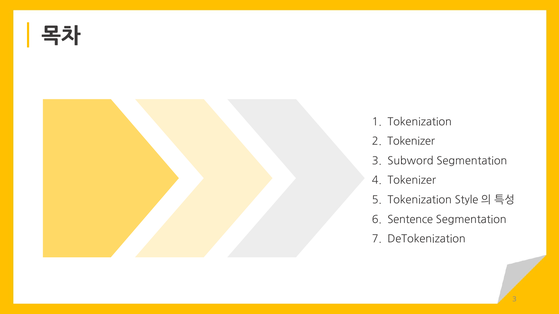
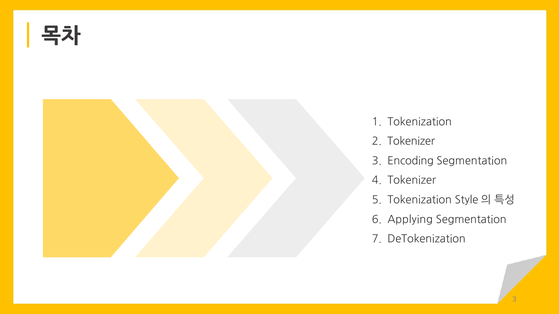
Subword: Subword -> Encoding (411, 161)
Sentence: Sentence -> Applying (410, 220)
